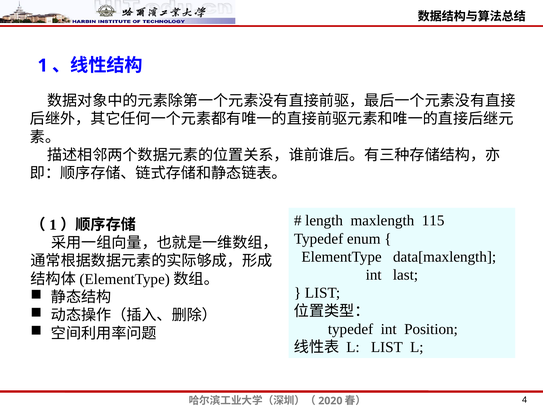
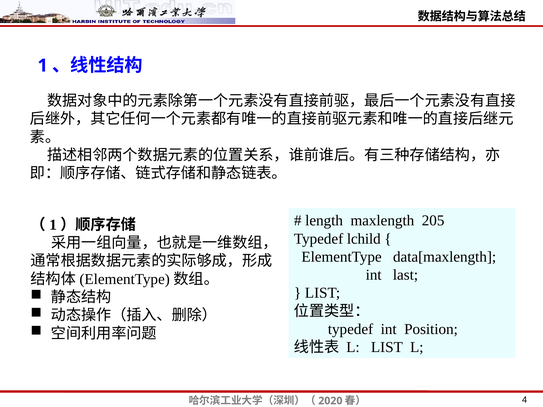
115: 115 -> 205 (433, 221)
enum: enum -> lchild (364, 239)
